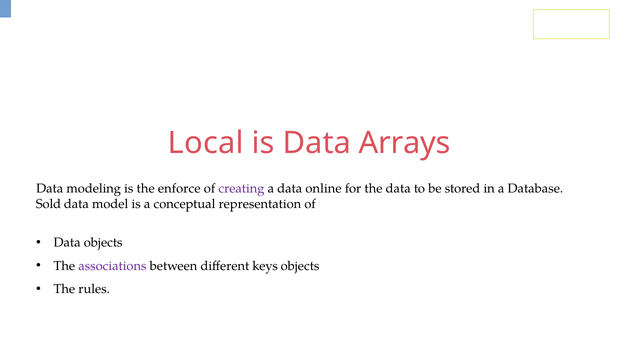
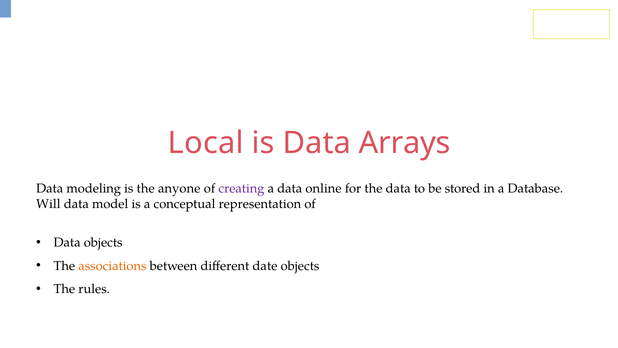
enforce: enforce -> anyone (179, 188)
Sold: Sold -> Will (48, 204)
associations colour: purple -> orange (112, 266)
keys: keys -> date (265, 266)
